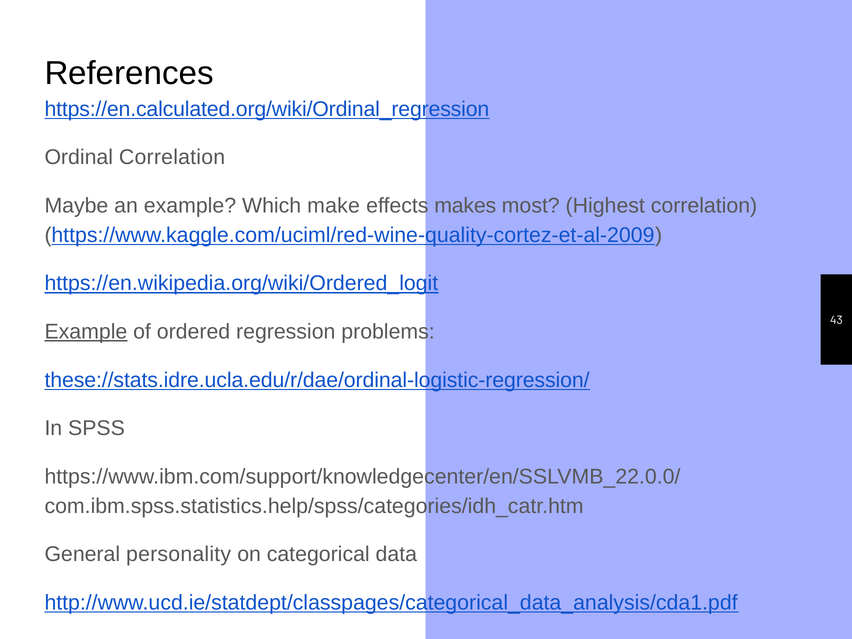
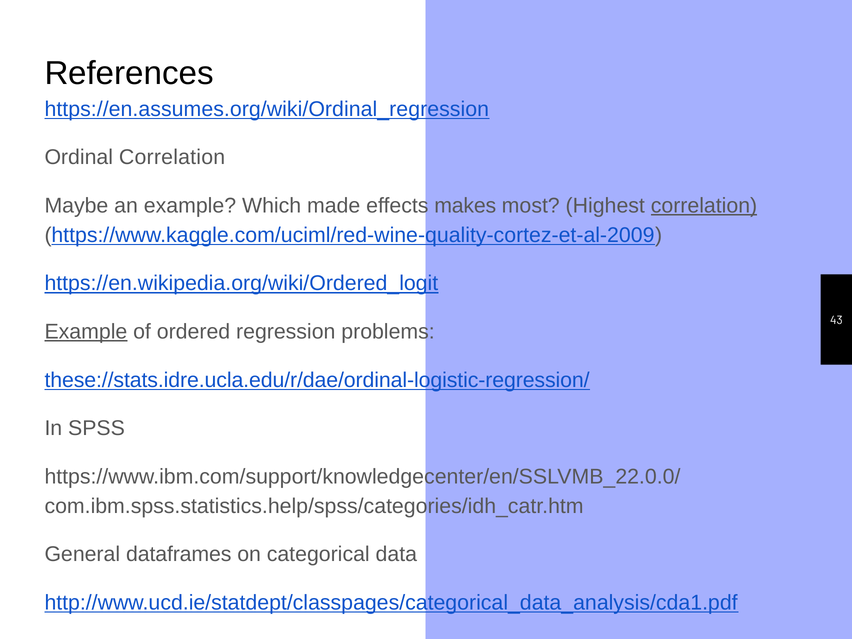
https://en.calculated.org/wiki/Ordinal_regression: https://en.calculated.org/wiki/Ordinal_regression -> https://en.assumes.org/wiki/Ordinal_regression (267, 109)
make: make -> made (334, 206)
correlation underline: none -> present (704, 206)
personality: personality -> dataframes (179, 554)
